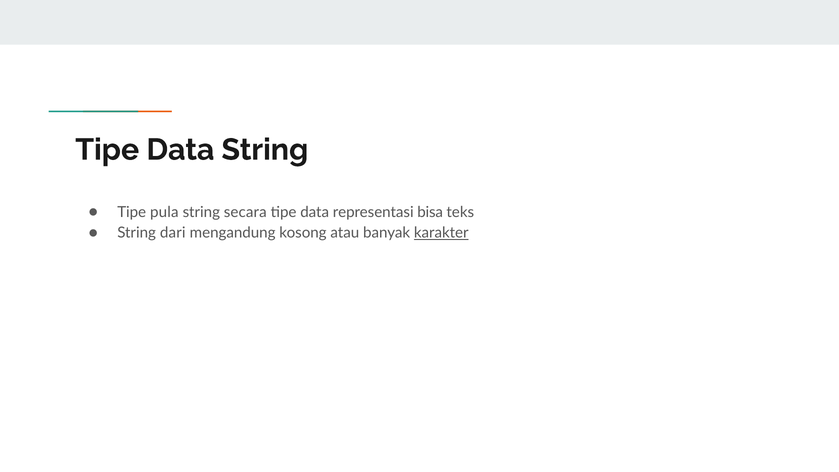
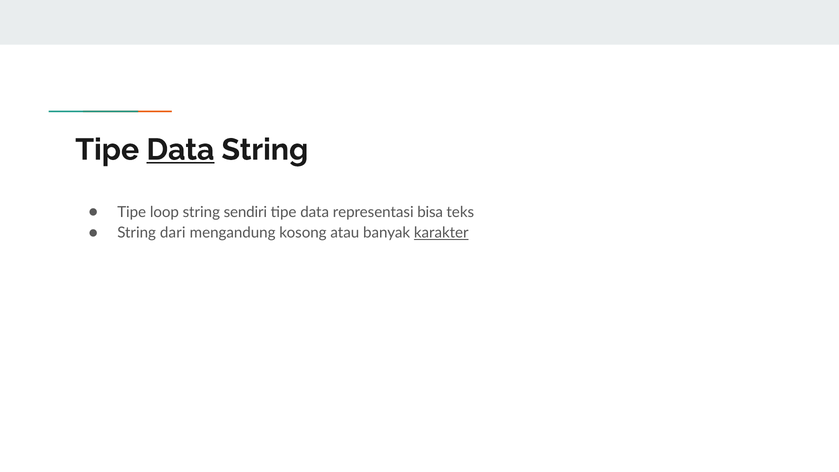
Data underline: none -> present (180, 150)
pula: pula -> loop (164, 212)
secara: secara -> sendiri (245, 212)
